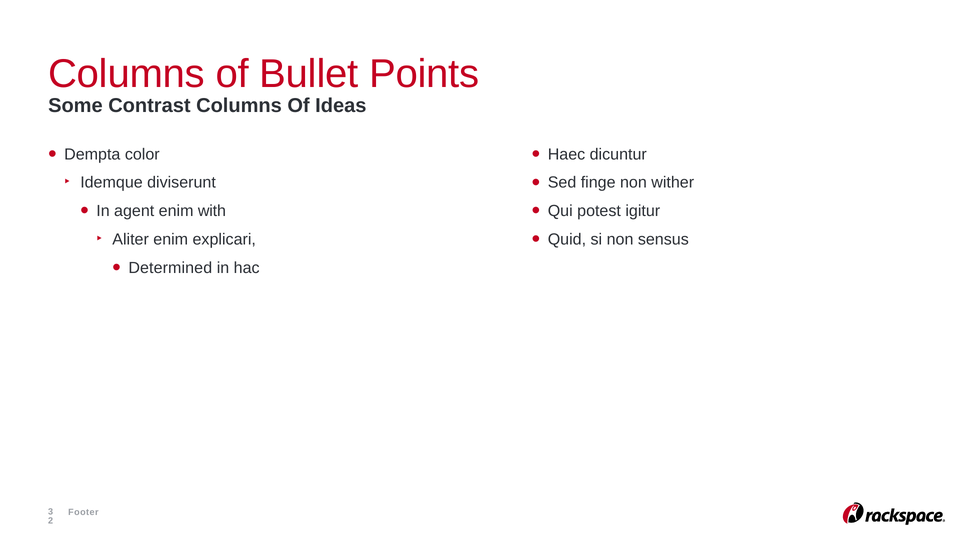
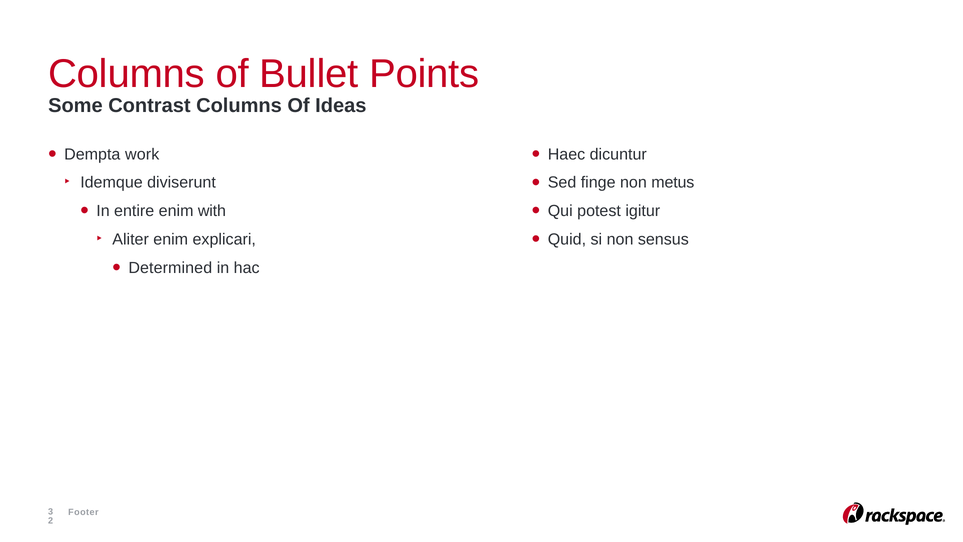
color: color -> work (142, 154)
wither: wither -> metus (673, 183)
agent: agent -> entire (134, 211)
